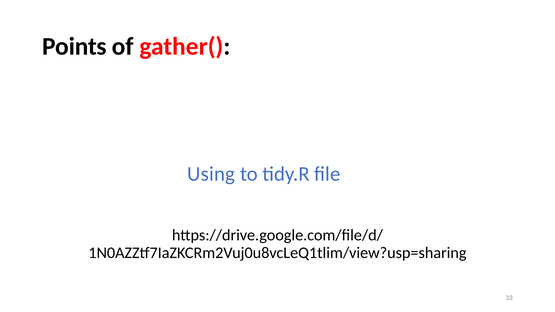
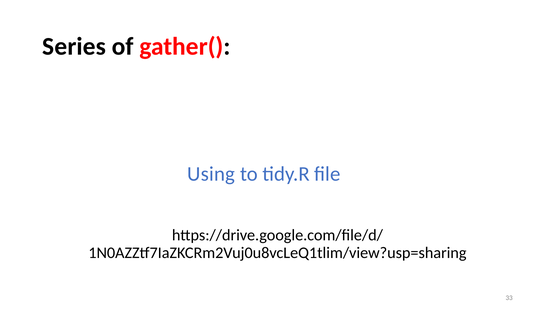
Points: Points -> Series (74, 47)
